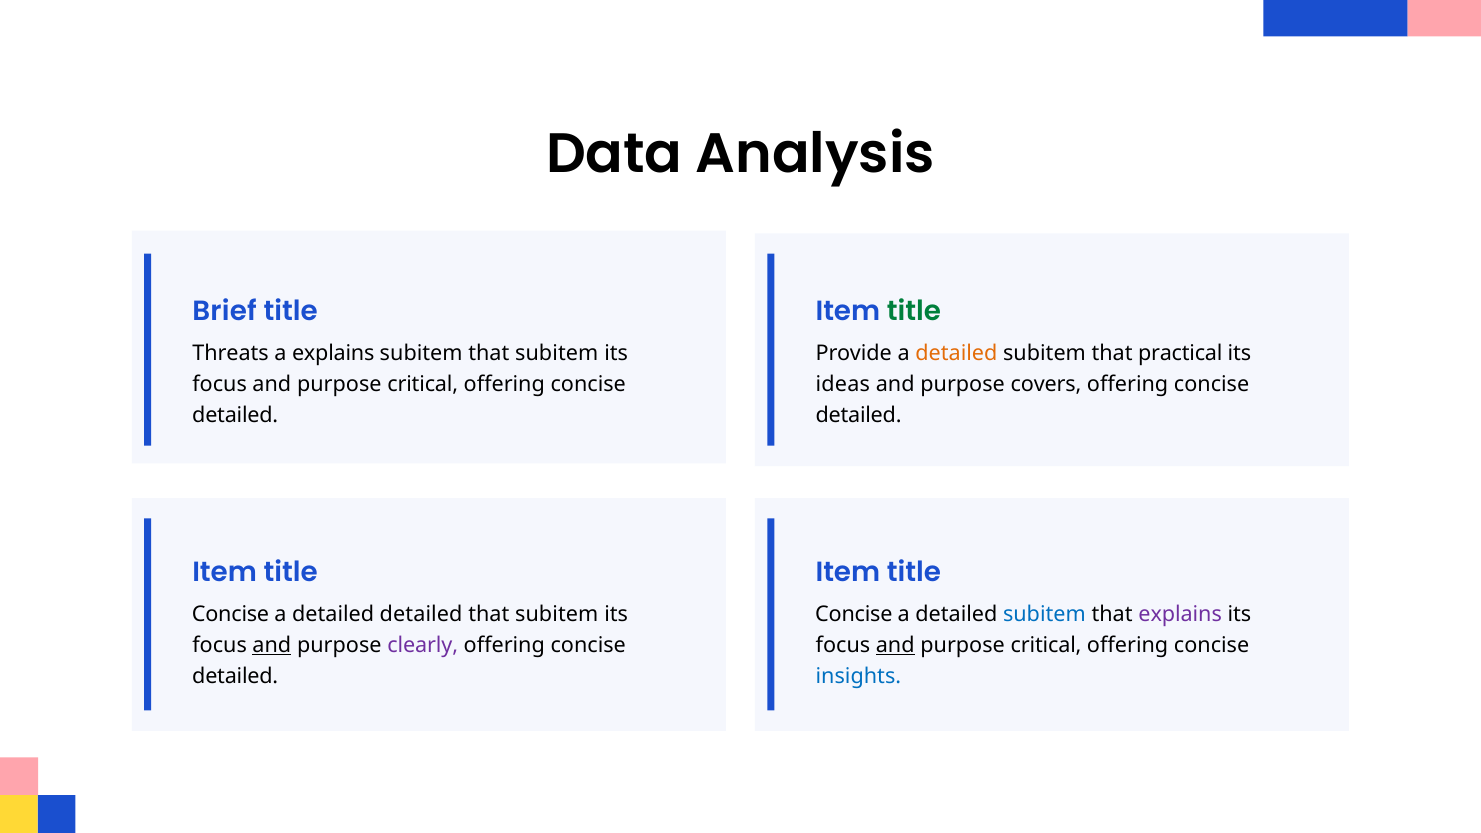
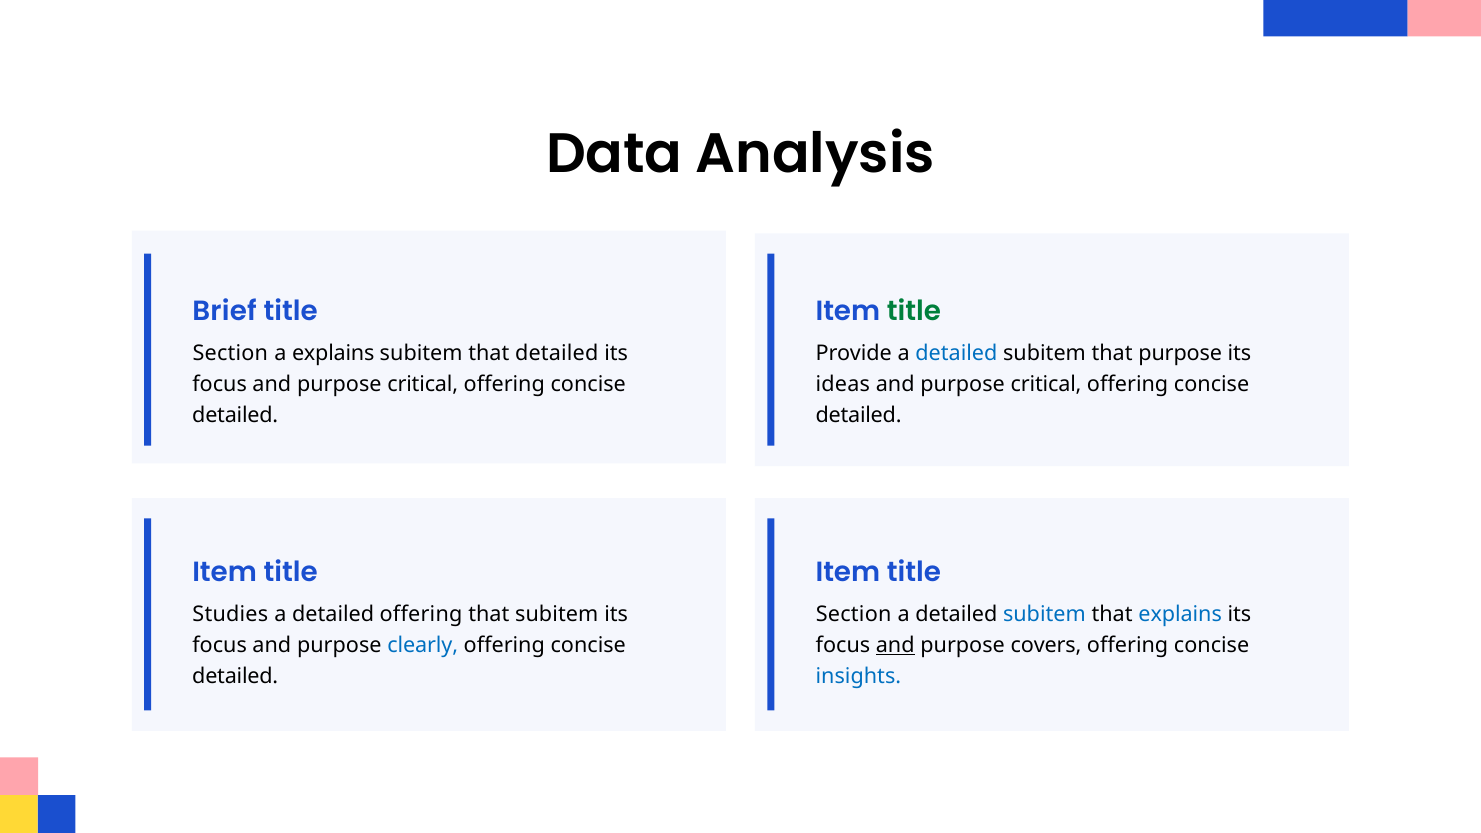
Threats: Threats -> Section (230, 353)
subitem that subitem: subitem -> detailed (557, 353)
detailed colour: orange -> blue (956, 353)
that practical: practical -> purpose (1180, 353)
covers: covers -> critical (1046, 384)
Concise: Concise -> Studies (230, 614)
detailed detailed: detailed -> offering (421, 614)
Concise: Concise -> Section (854, 614)
explains colour: purple -> blue (1180, 614)
and underline: present -> none (272, 645)
clearly colour: purple -> blue (423, 645)
critical: critical -> covers (1046, 645)
